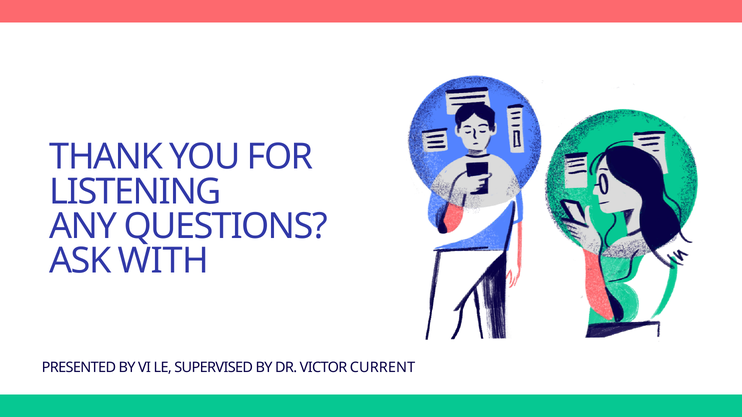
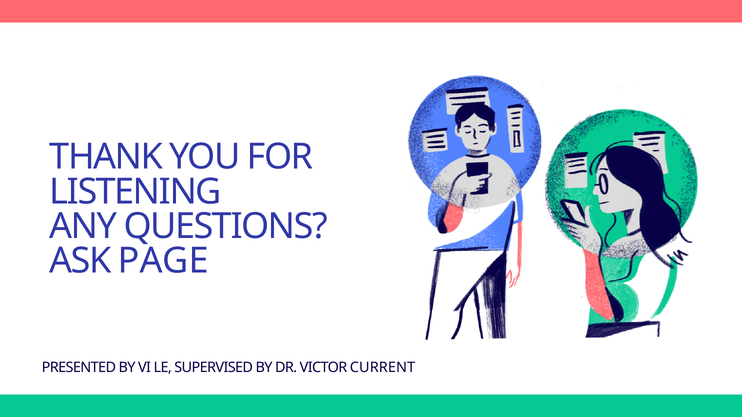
WITH: WITH -> PAGE (163, 261)
